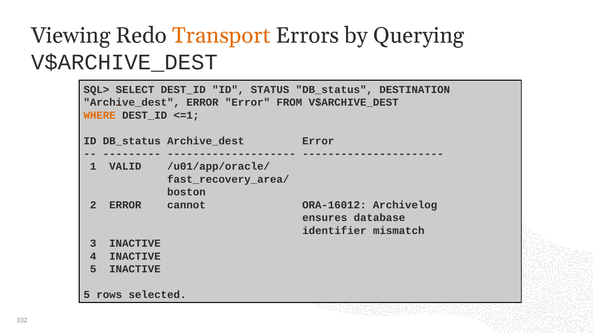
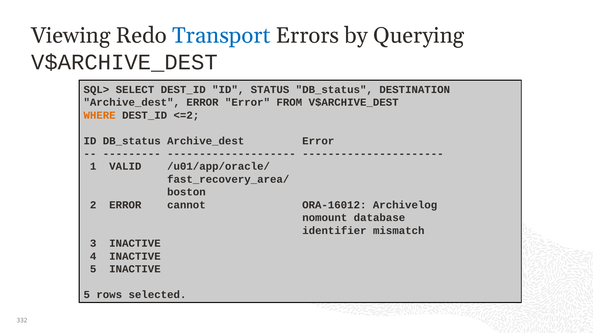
Transport colour: orange -> blue (221, 36)
<=1: <=1 -> <=2 (186, 115)
ensures: ensures -> nomount (325, 218)
